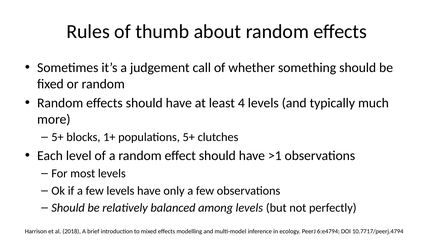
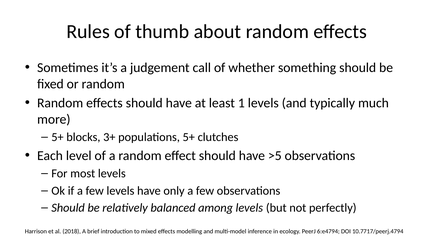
4: 4 -> 1 (241, 103)
1+: 1+ -> 3+ (109, 137)
>1: >1 -> >5 (275, 156)
